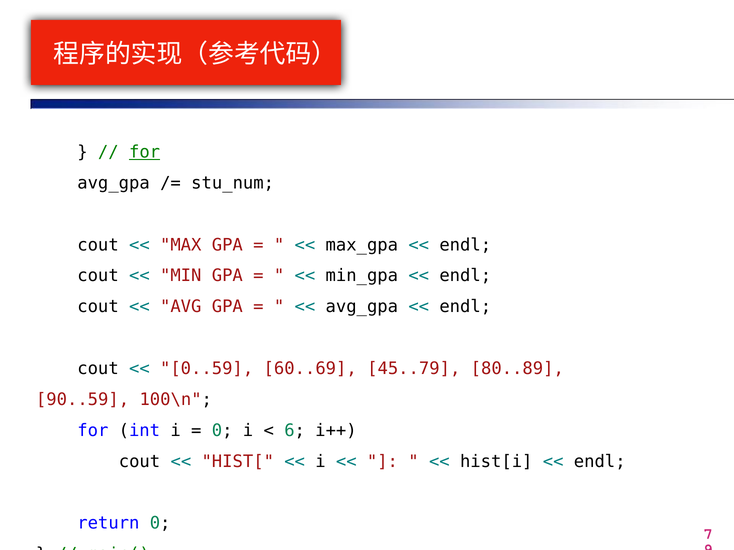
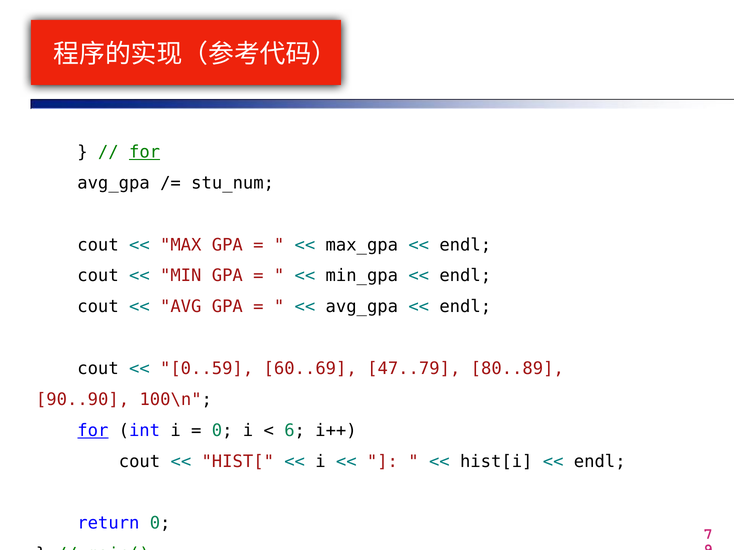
45..79: 45..79 -> 47..79 (414, 369)
90..59: 90..59 -> 90..90 (83, 400)
for underline: none -> present (93, 431)
